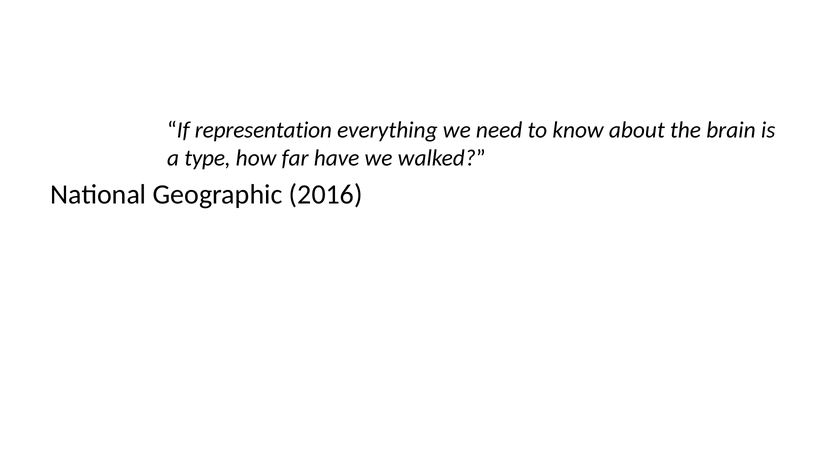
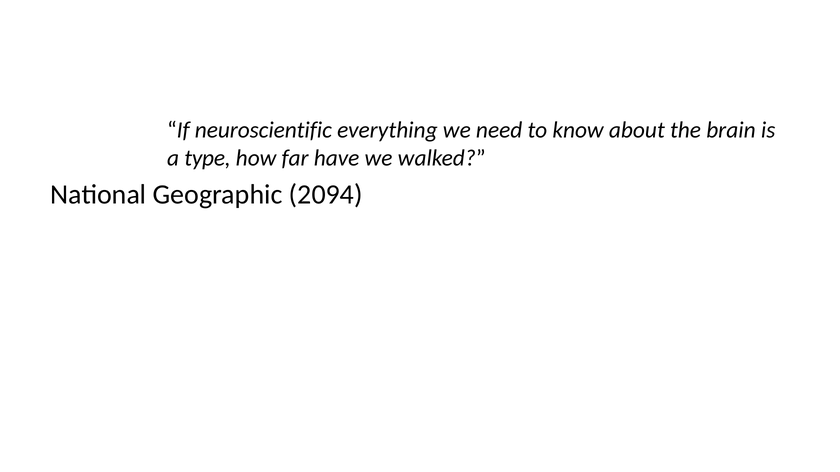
representation: representation -> neuroscientific (263, 130)
2016: 2016 -> 2094 (326, 195)
